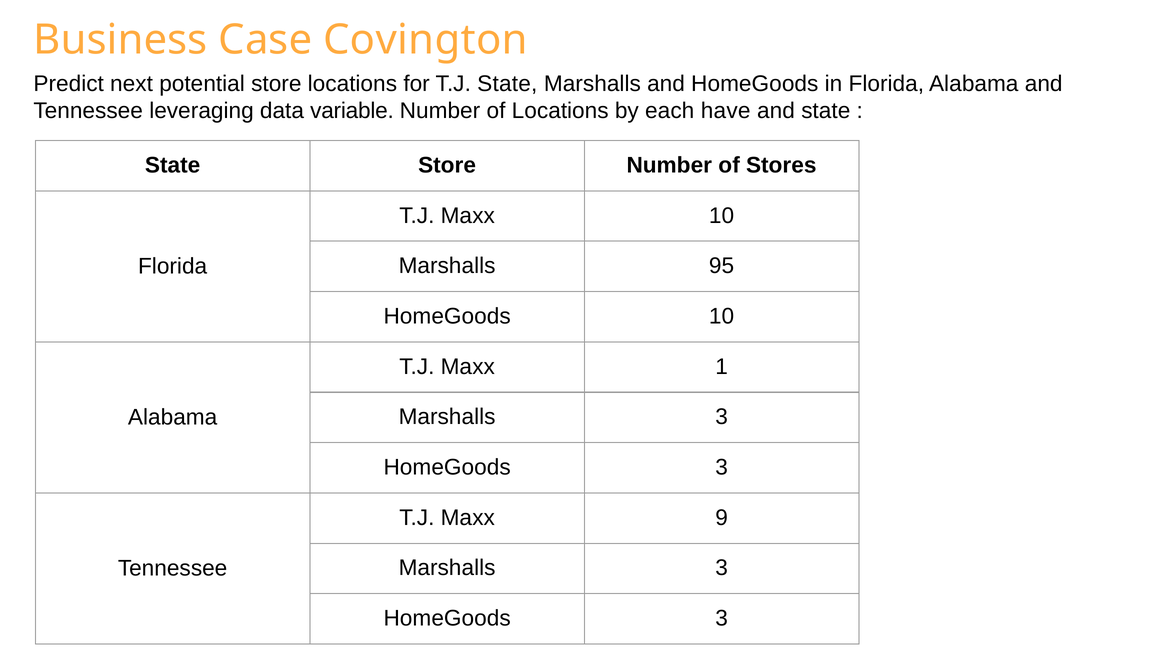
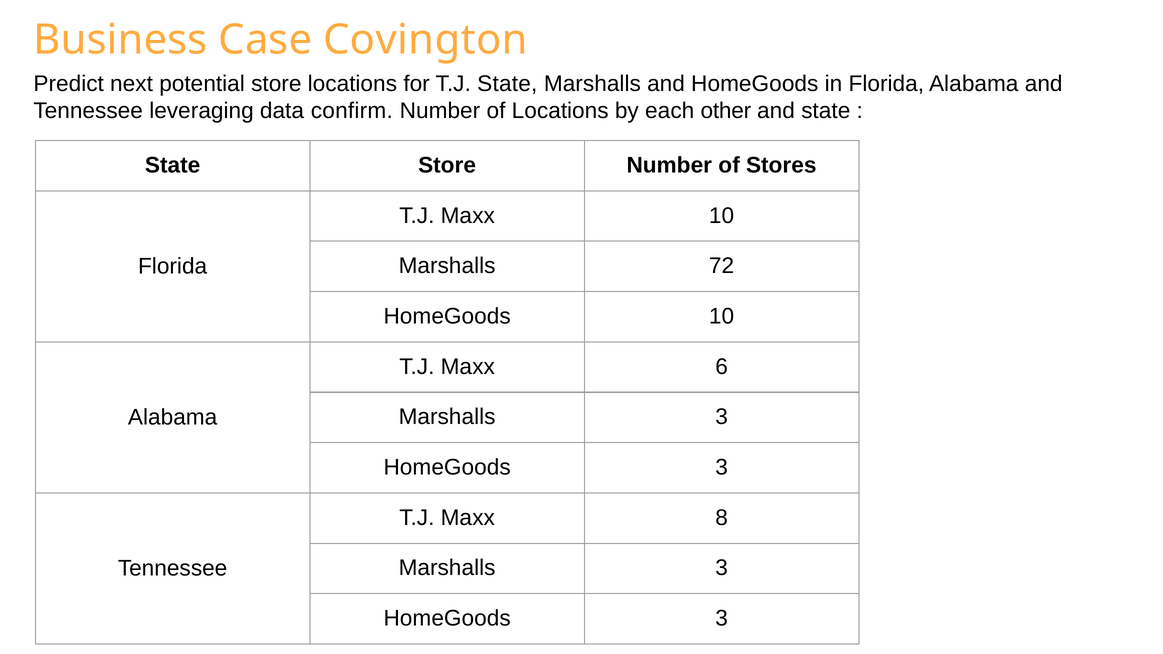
variable: variable -> confirm (352, 111)
have: have -> other (726, 111)
95: 95 -> 72 (722, 266)
1: 1 -> 6 (722, 367)
9: 9 -> 8 (722, 518)
